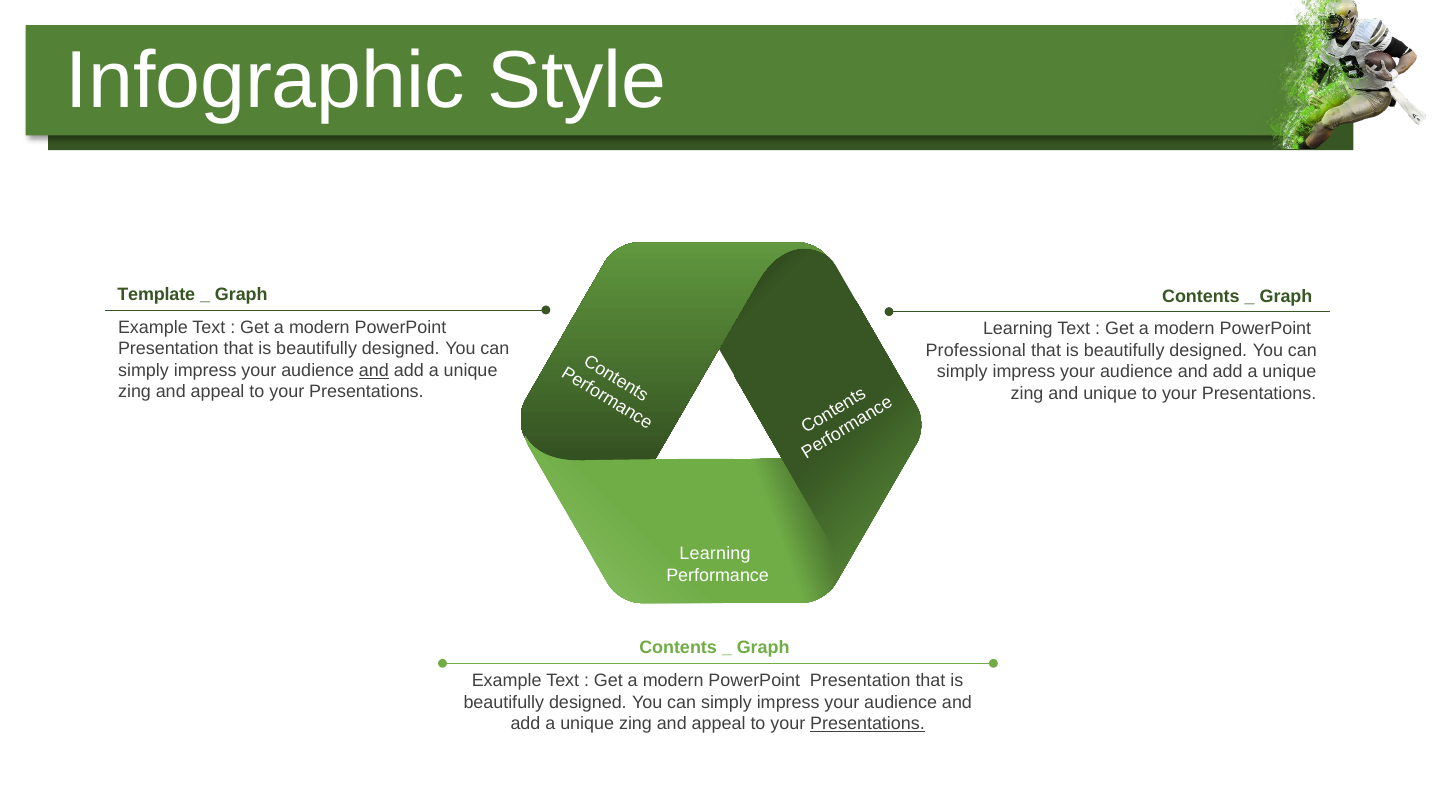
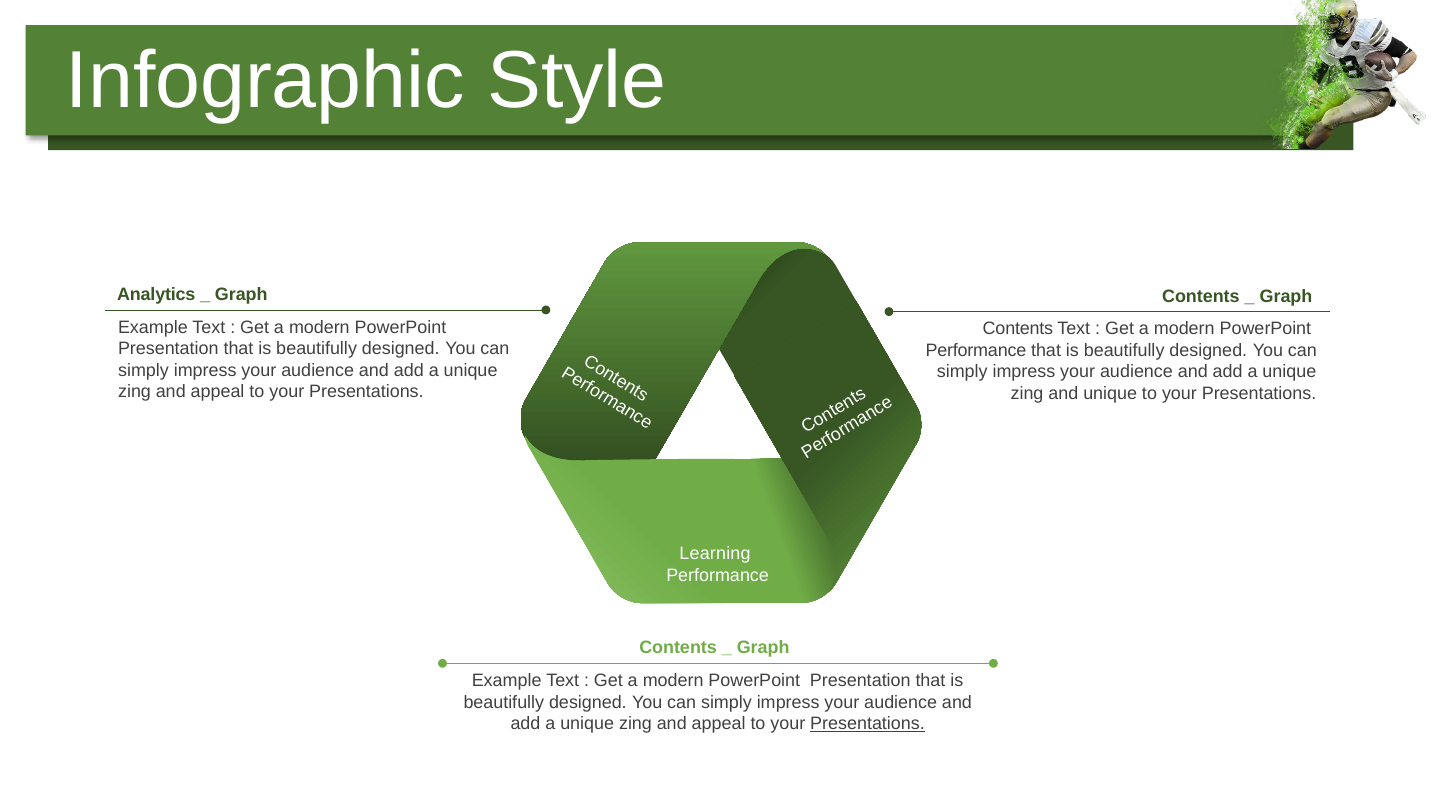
Template: Template -> Analytics (156, 294)
Learning: Learning -> Contents (1018, 329)
Professional: Professional -> Performance (976, 350)
and underline: present -> none (374, 370)
